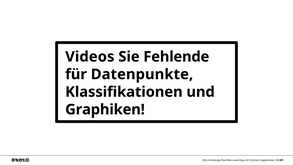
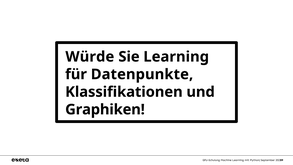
Videos: Videos -> Würde (90, 57)
Sie Fehlende: Fehlende -> Learning (176, 57)
